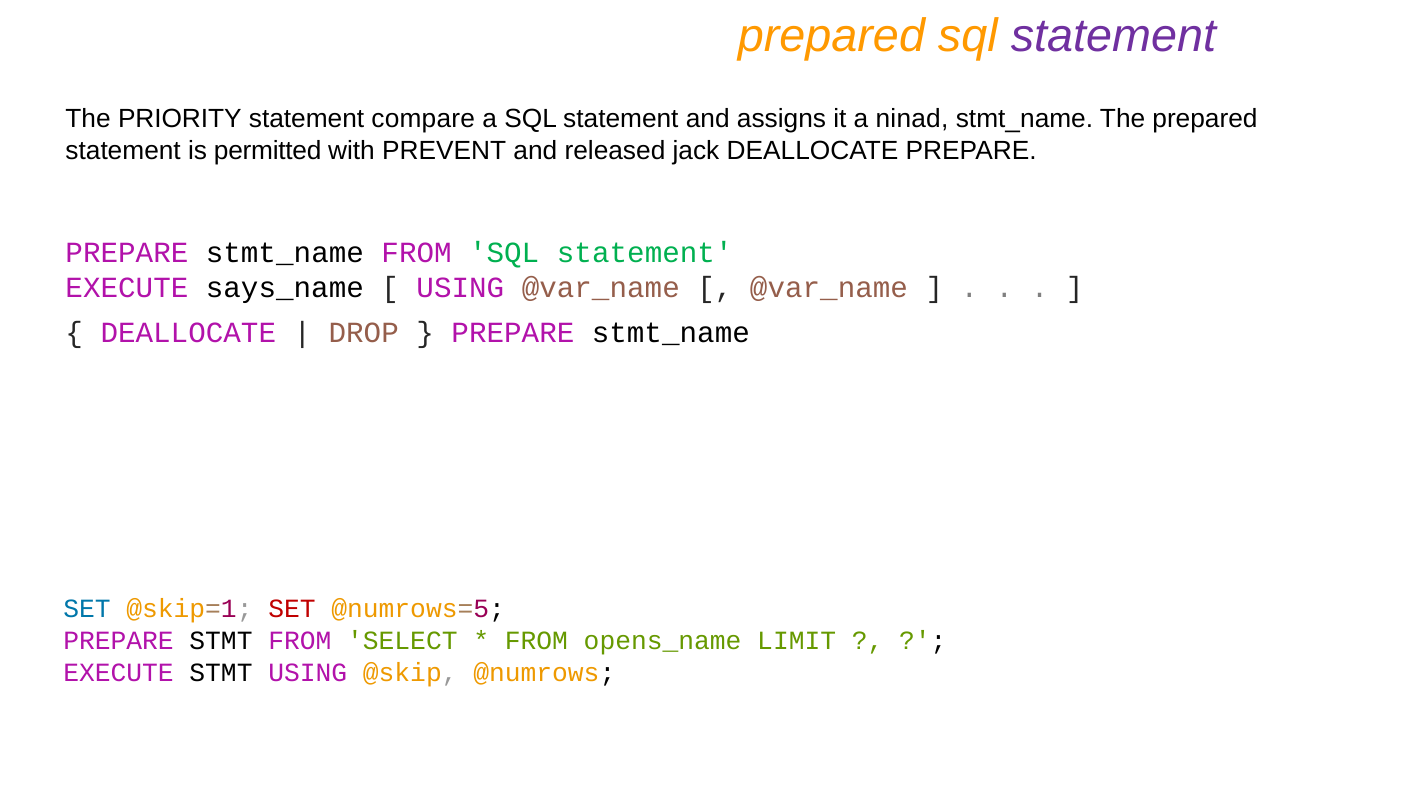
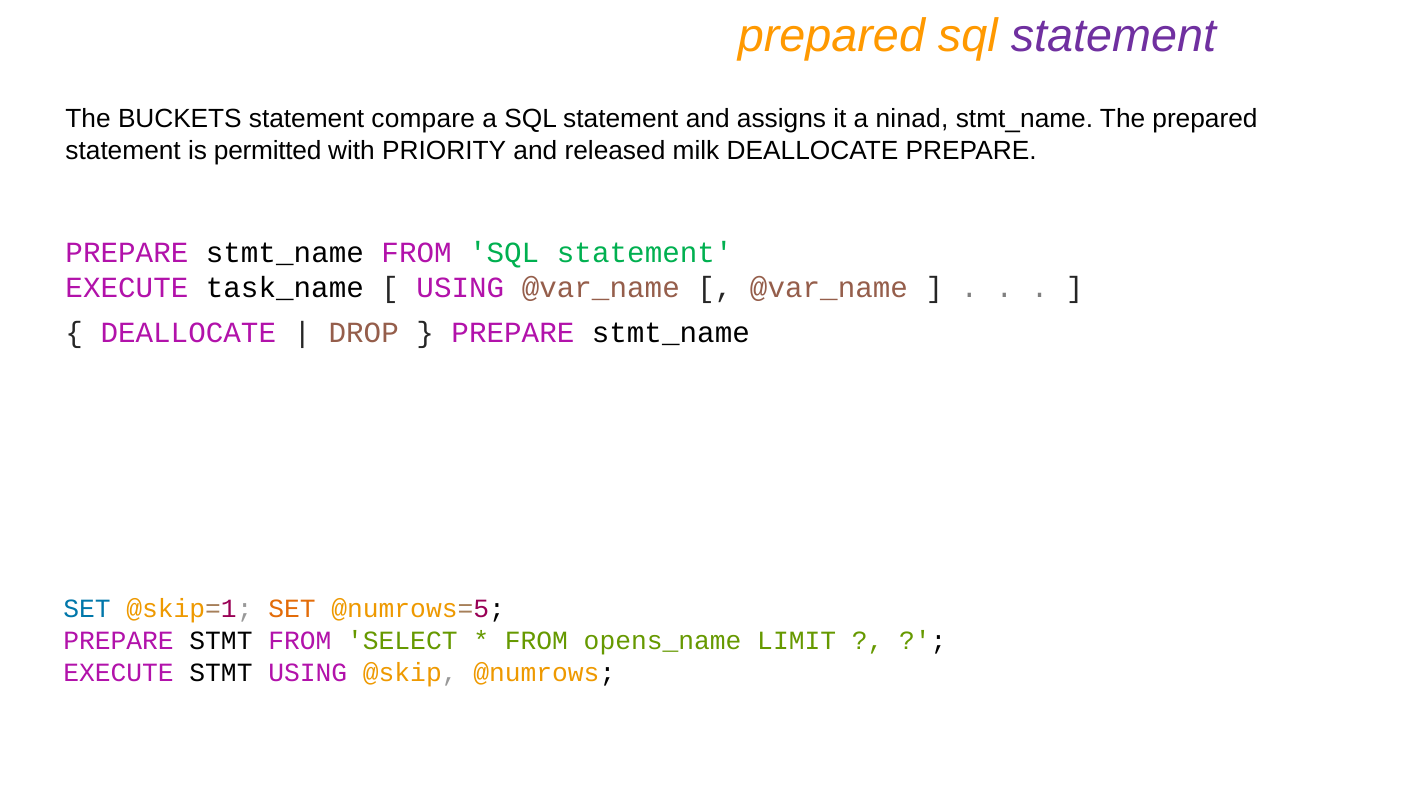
PRIORITY: PRIORITY -> BUCKETS (180, 119)
PREVENT: PREVENT -> PRIORITY (444, 151)
jack: jack -> milk (696, 151)
says_name: says_name -> task_name (285, 287)
SET colour: red -> orange (292, 609)
